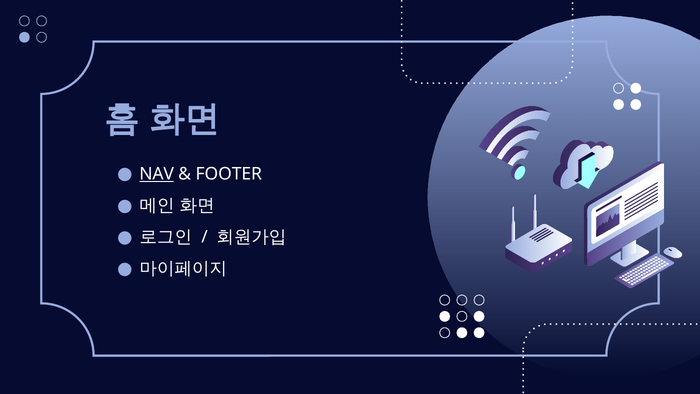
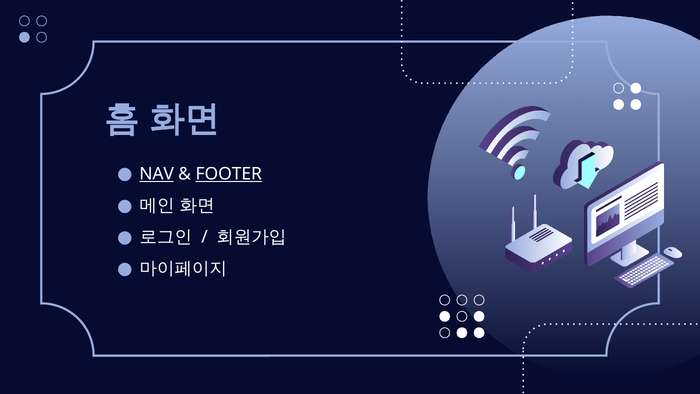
FOOTER underline: none -> present (229, 174)
